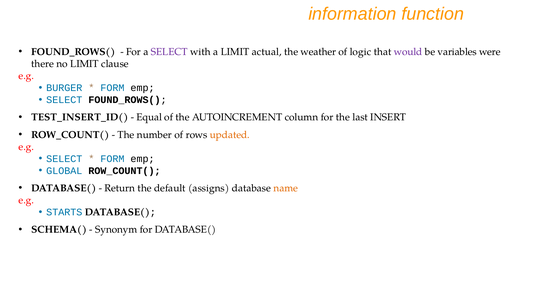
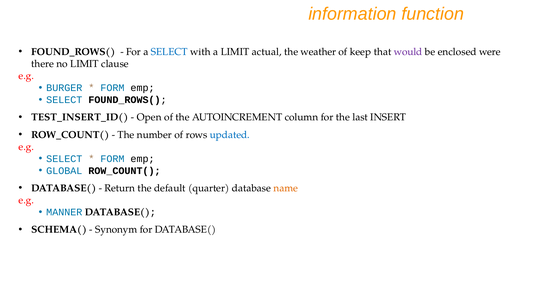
SELECT colour: purple -> blue (169, 52)
logic: logic -> keep (360, 52)
variables: variables -> enclosed (457, 52)
Equal: Equal -> Open (149, 117)
updated colour: orange -> blue (230, 135)
assigns: assigns -> quarter (209, 188)
STARTS: STARTS -> MANNER (64, 212)
